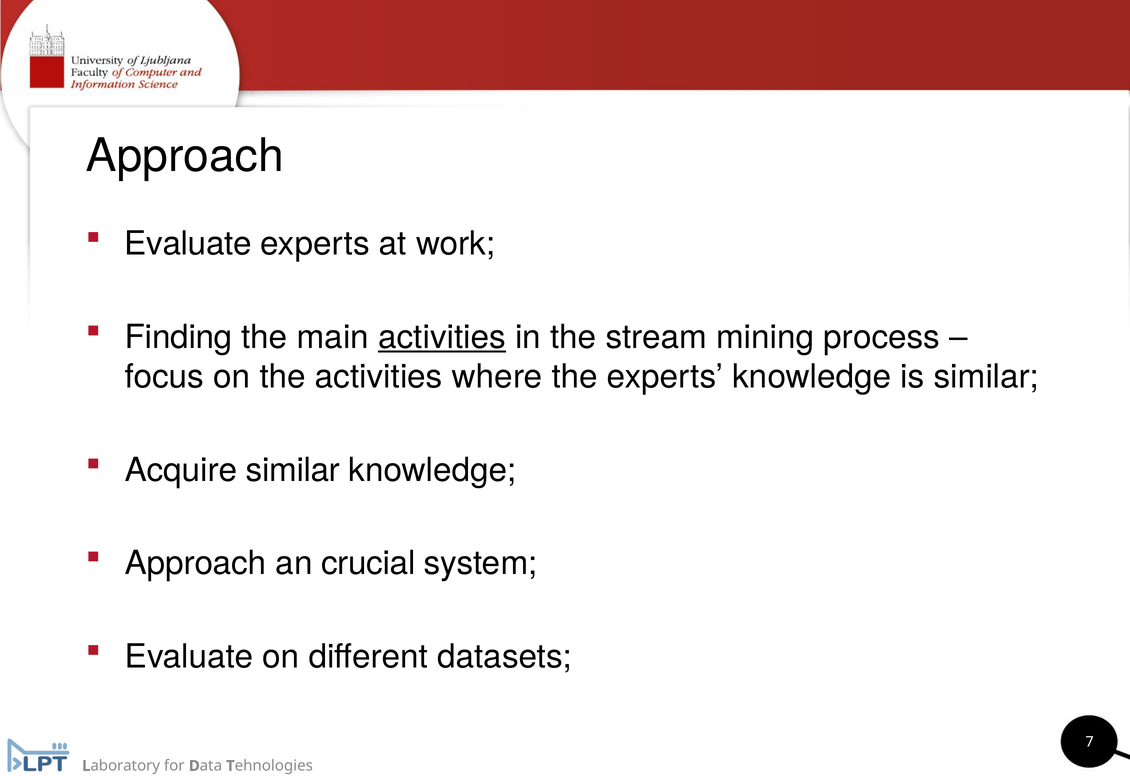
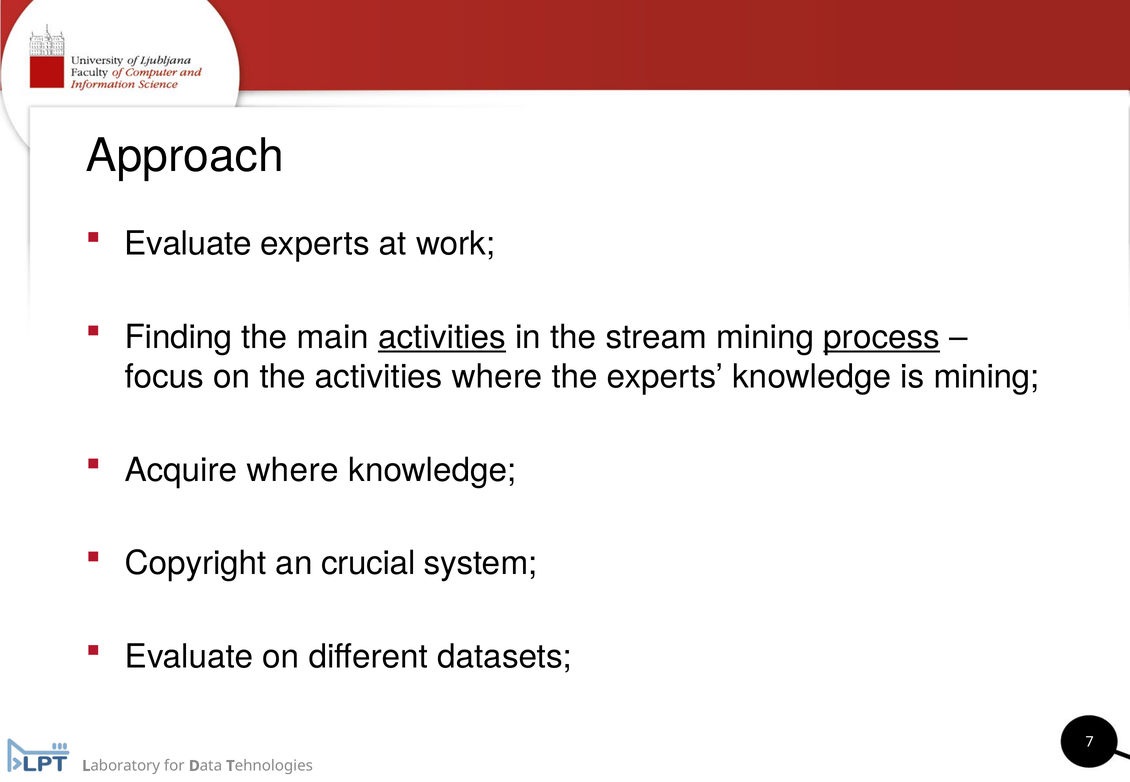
process underline: none -> present (882, 337)
is similar: similar -> mining (987, 377)
Acquire similar: similar -> where (293, 470)
Approach: Approach -> Copyright (196, 564)
